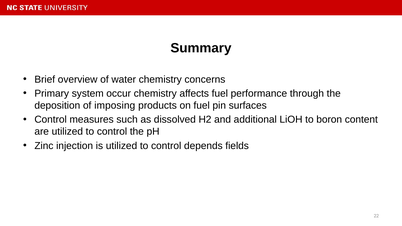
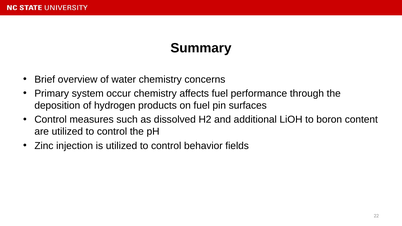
imposing: imposing -> hydrogen (115, 106)
depends: depends -> behavior (203, 146)
